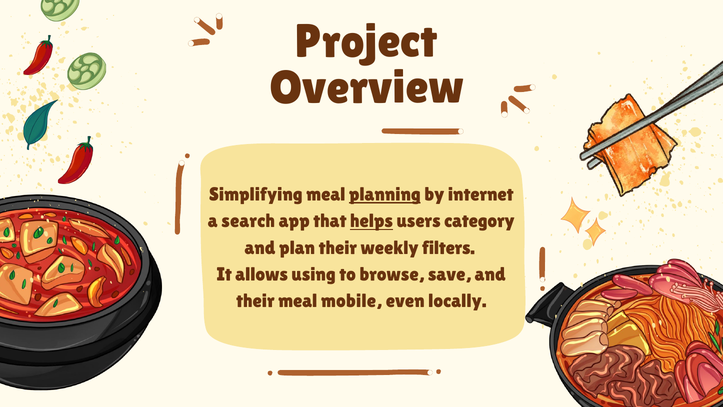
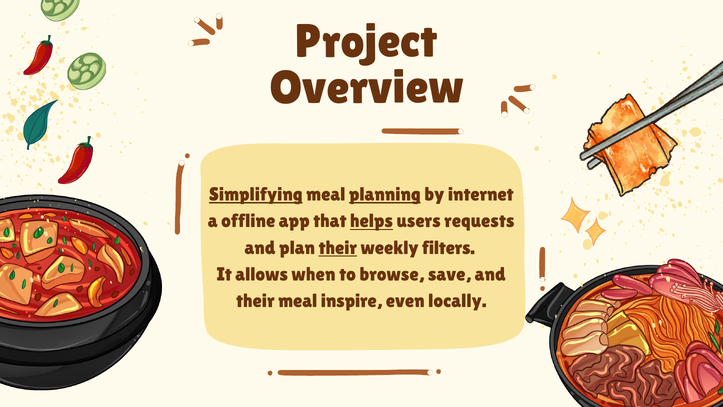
Simplifying underline: none -> present (256, 194)
search: search -> offline (248, 221)
category: category -> requests (479, 221)
their underline: none -> present (338, 248)
using: using -> when (313, 274)
mobile: mobile -> inspire (352, 301)
